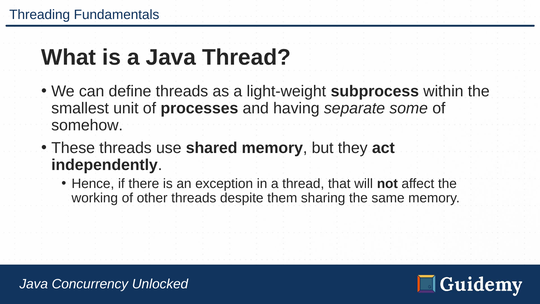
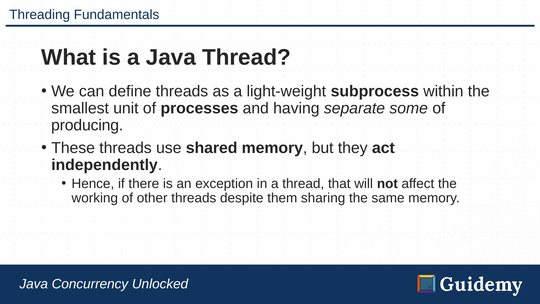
somehow: somehow -> producing (87, 125)
